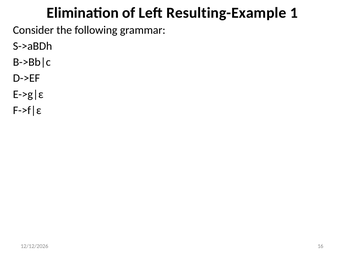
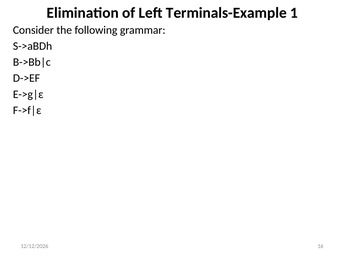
Resulting-Example: Resulting-Example -> Terminals-Example (226, 13)
